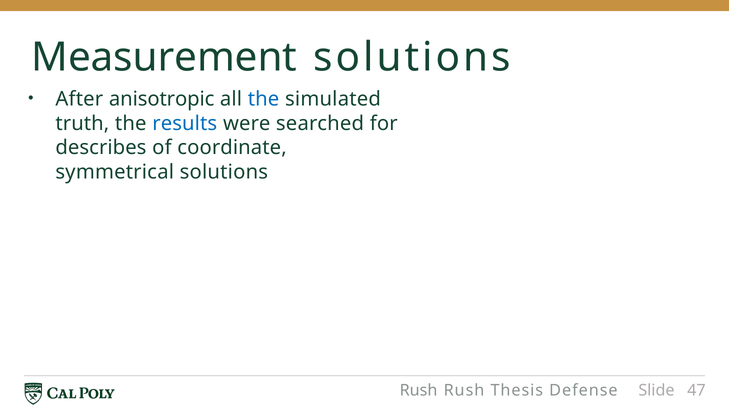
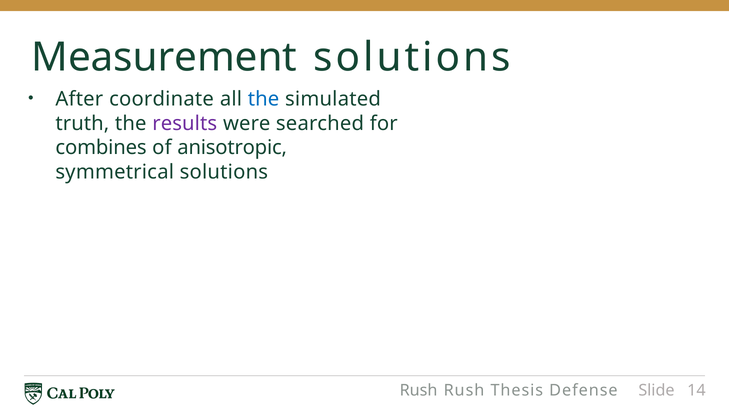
anisotropic: anisotropic -> coordinate (162, 99)
results colour: blue -> purple (185, 123)
describes: describes -> combines (101, 148)
coordinate: coordinate -> anisotropic (232, 148)
47: 47 -> 14 (696, 391)
